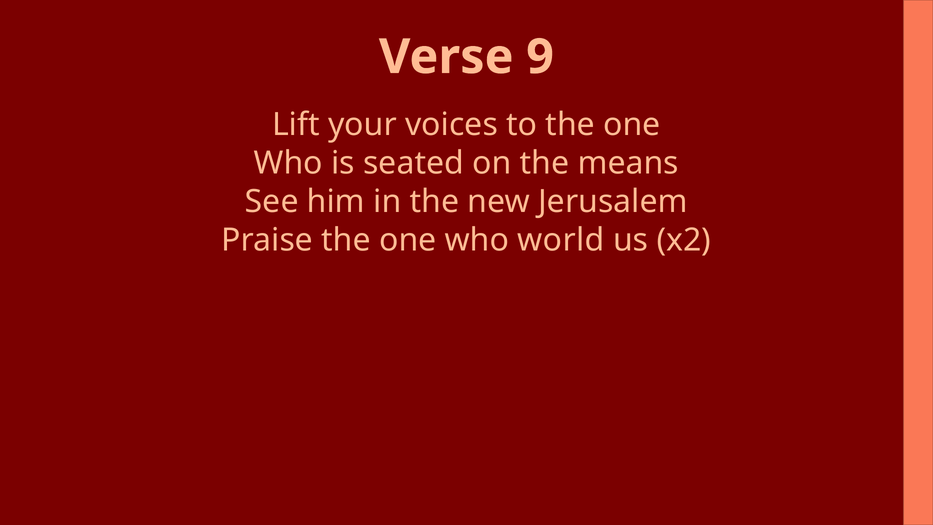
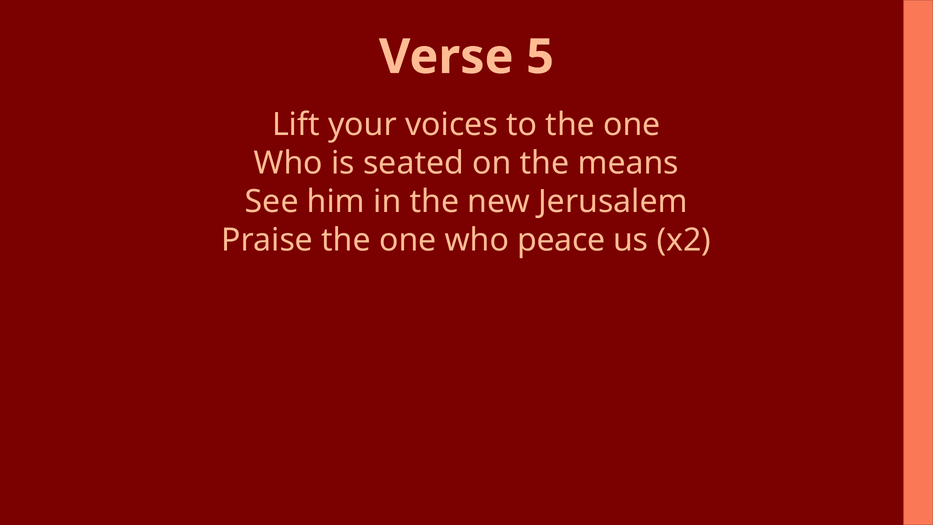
9: 9 -> 5 (540, 57)
world: world -> peace (561, 240)
